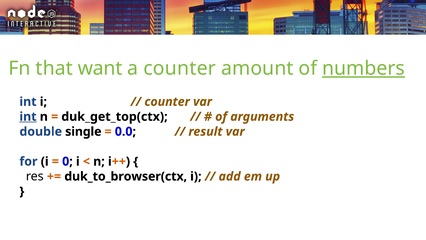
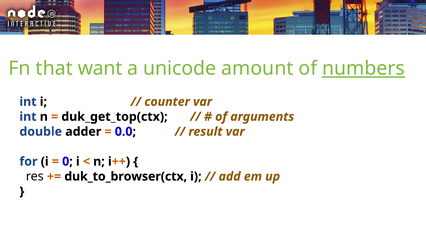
a counter: counter -> unicode (180, 68)
int underline: present -> none (28, 117)
single: single -> adder (83, 131)
